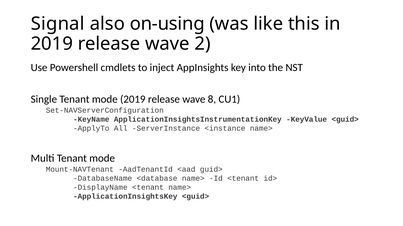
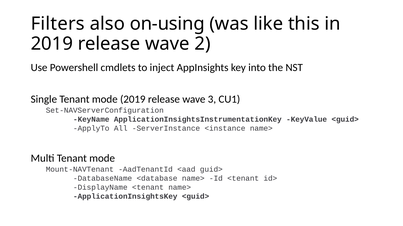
Signal: Signal -> Filters (58, 24)
8: 8 -> 3 (212, 100)
